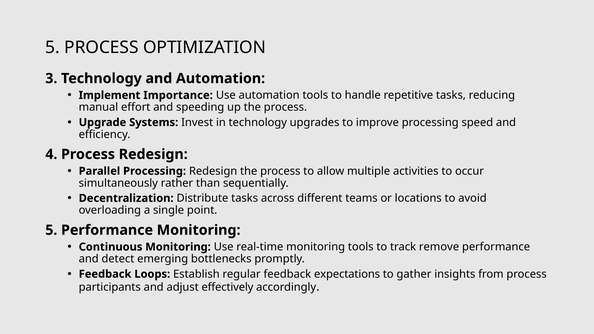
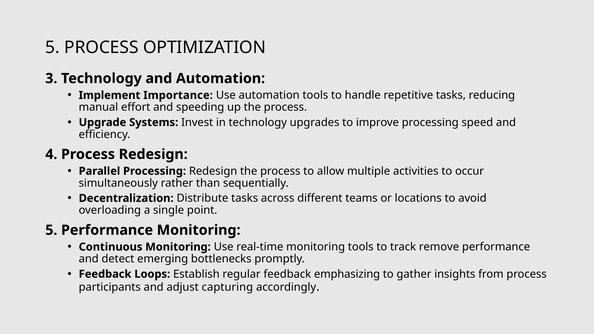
expectations: expectations -> emphasizing (347, 274)
effectively: effectively -> capturing (227, 287)
